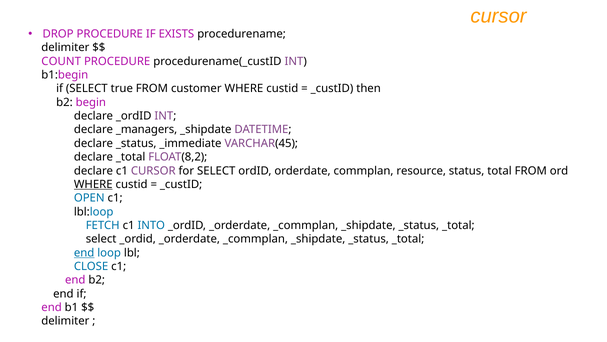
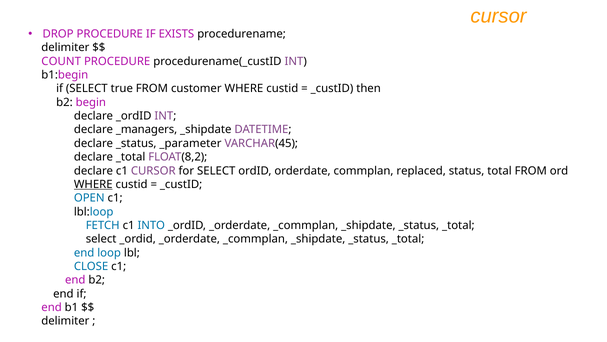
_immediate: _immediate -> _parameter (190, 143)
resource: resource -> replaced (421, 170)
end underline: present -> none (84, 252)
